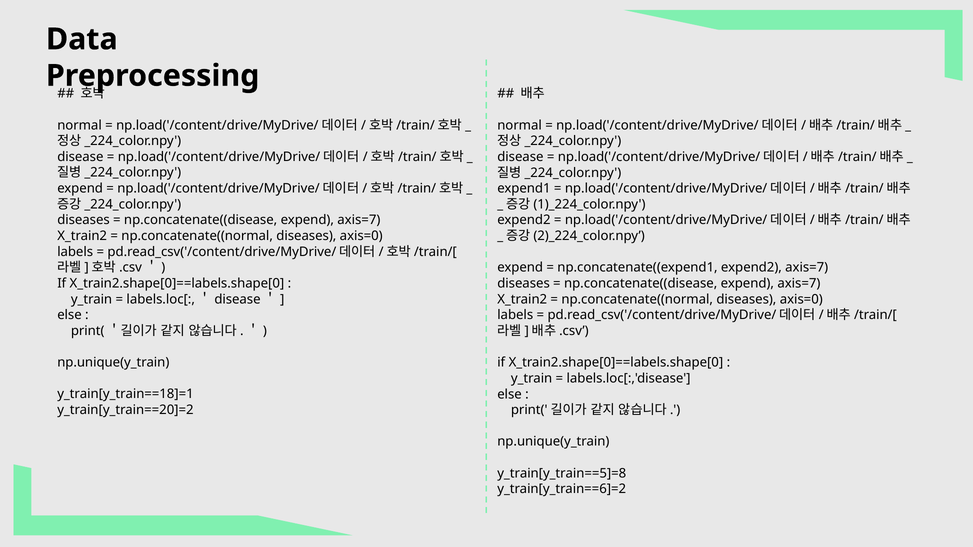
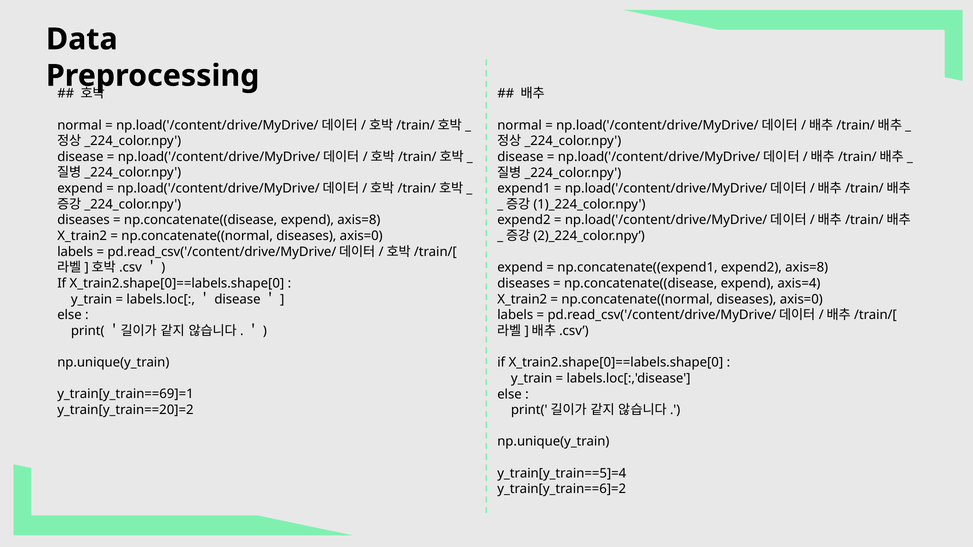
axis=7: axis=7 -> axis=8 (359, 220)
expend2 axis=7: axis=7 -> axis=8 (807, 268)
axis=7: axis=7 -> axis=4 (799, 284)
y_train[y_train==18]=1: y_train[y_train==18]=1 -> y_train[y_train==69]=1 (125, 394)
y_train[y_train==5]=8: y_train[y_train==5]=8 -> y_train[y_train==5]=4 (562, 474)
